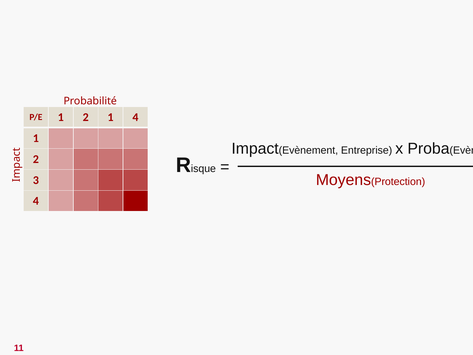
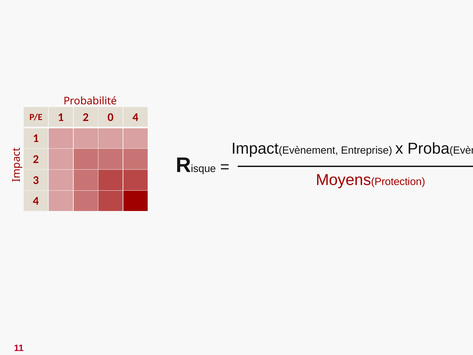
2 1: 1 -> 0 (111, 117)
